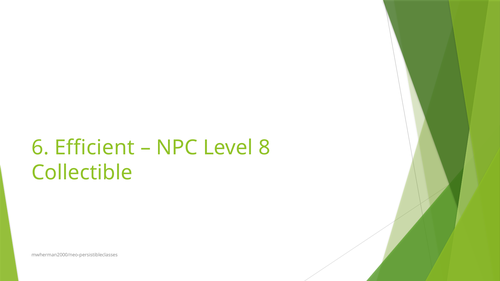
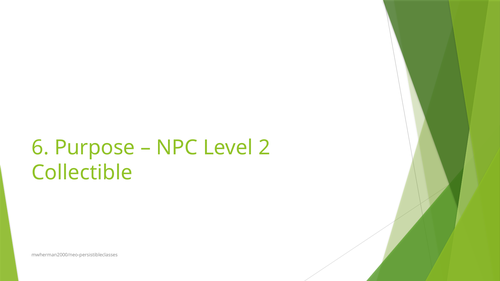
Efficient: Efficient -> Purpose (95, 148)
8: 8 -> 2 (264, 148)
